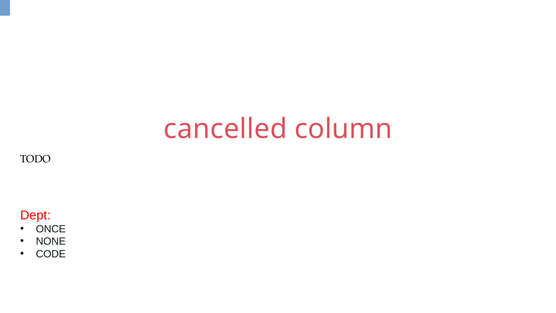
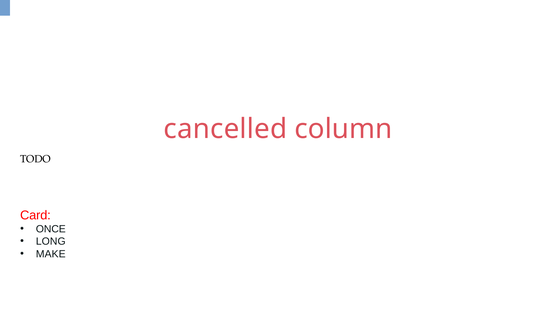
Dept: Dept -> Card (35, 215)
NONE: NONE -> LONG (51, 241)
CODE: CODE -> MAKE (51, 254)
